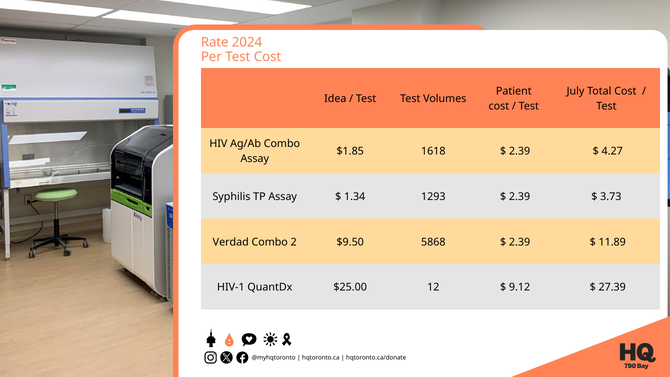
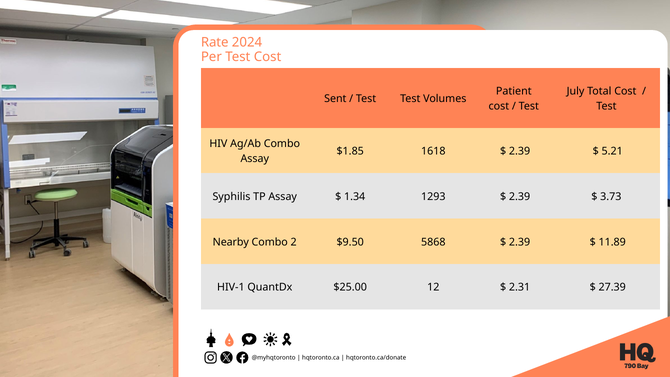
Idea: Idea -> Sent (335, 99)
4.27: 4.27 -> 5.21 (612, 151)
Verdad: Verdad -> Nearby (231, 242)
9.12: 9.12 -> 2.31 (520, 287)
